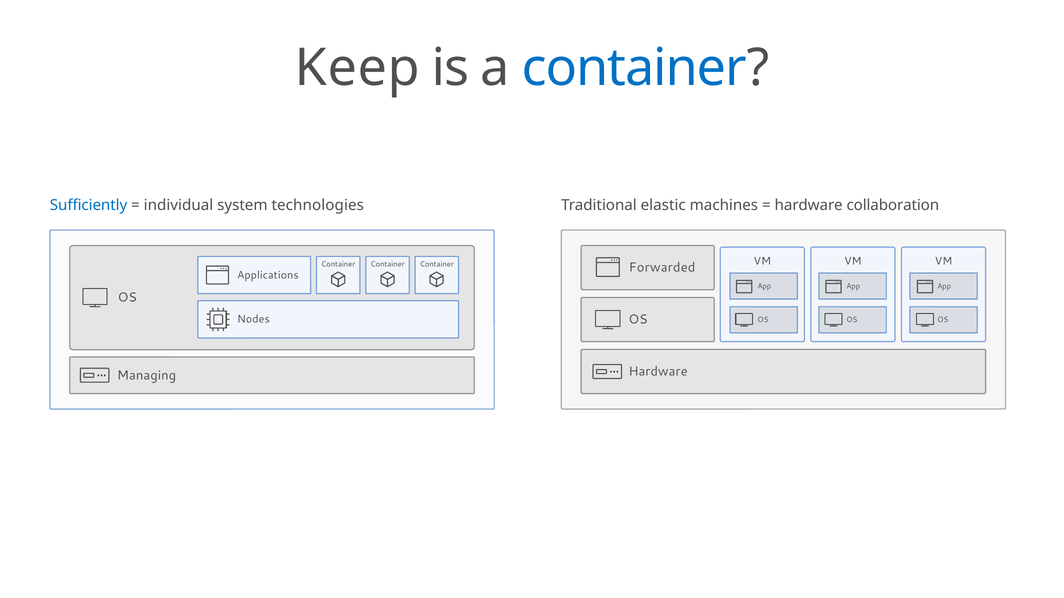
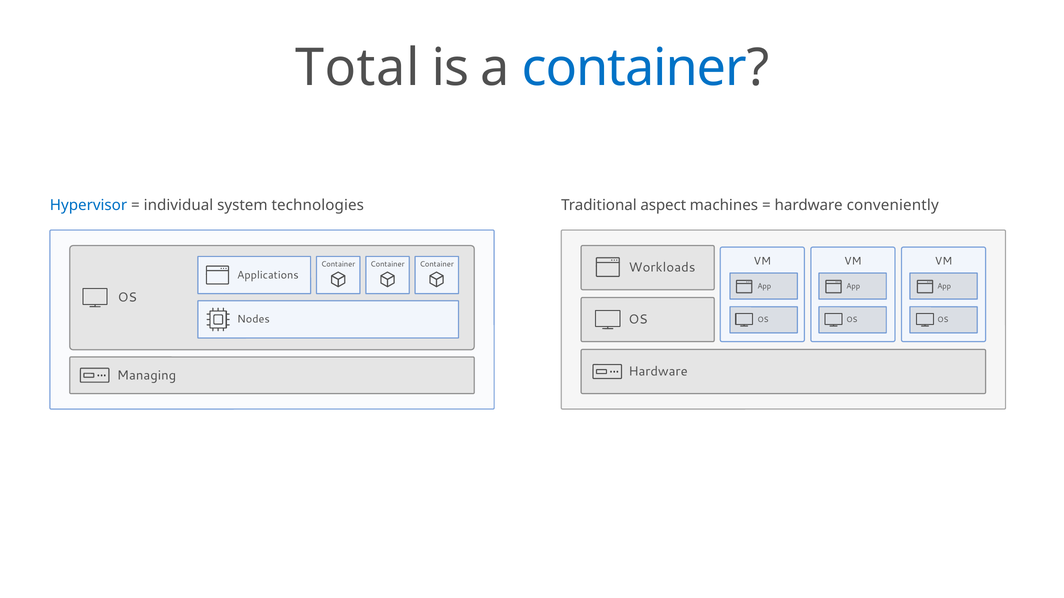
Keep: Keep -> Total (357, 68)
Sufficiently: Sufficiently -> Hypervisor (89, 206)
elastic: elastic -> aspect (663, 206)
collaboration: collaboration -> conveniently (893, 206)
Forwarded: Forwarded -> Workloads (662, 268)
